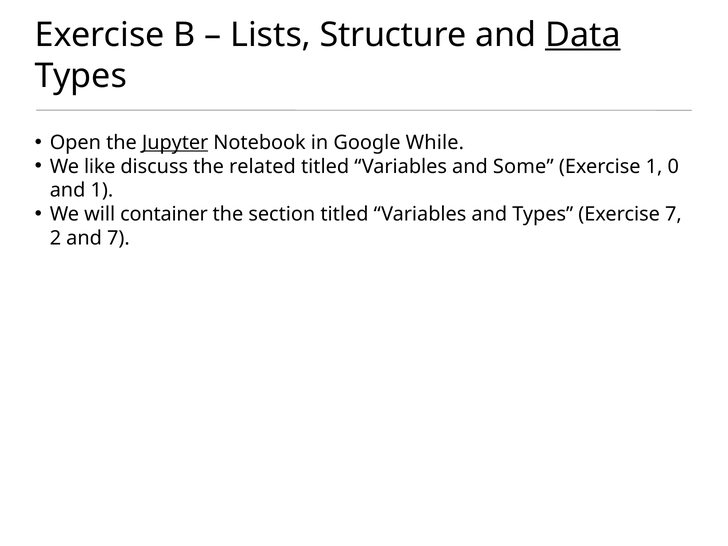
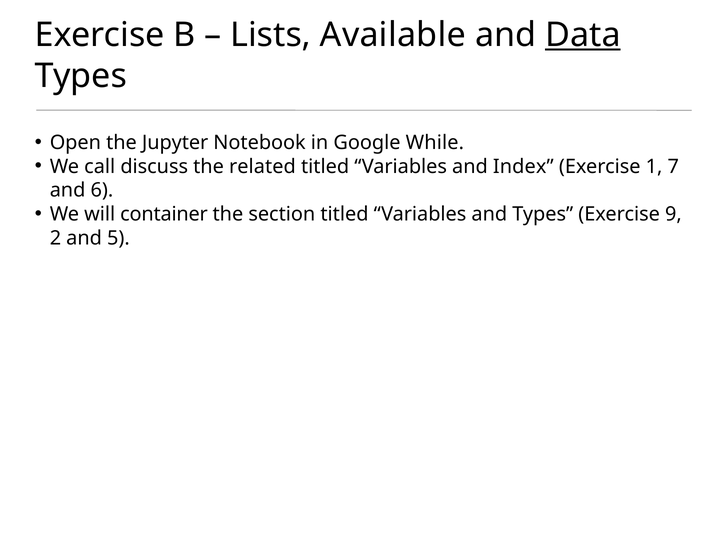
Structure: Structure -> Available (393, 35)
Jupyter underline: present -> none (175, 143)
like: like -> call (100, 166)
Some: Some -> Index (523, 166)
0: 0 -> 7 (673, 166)
and 1: 1 -> 6 (102, 190)
Exercise 7: 7 -> 9 (673, 214)
and 7: 7 -> 5 (118, 238)
